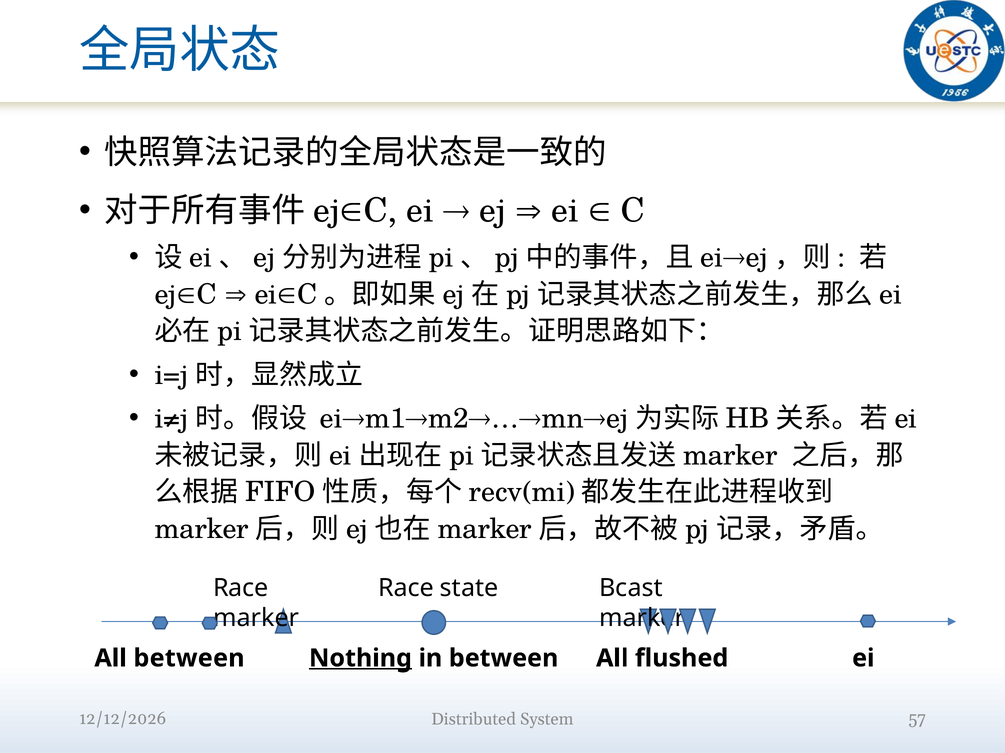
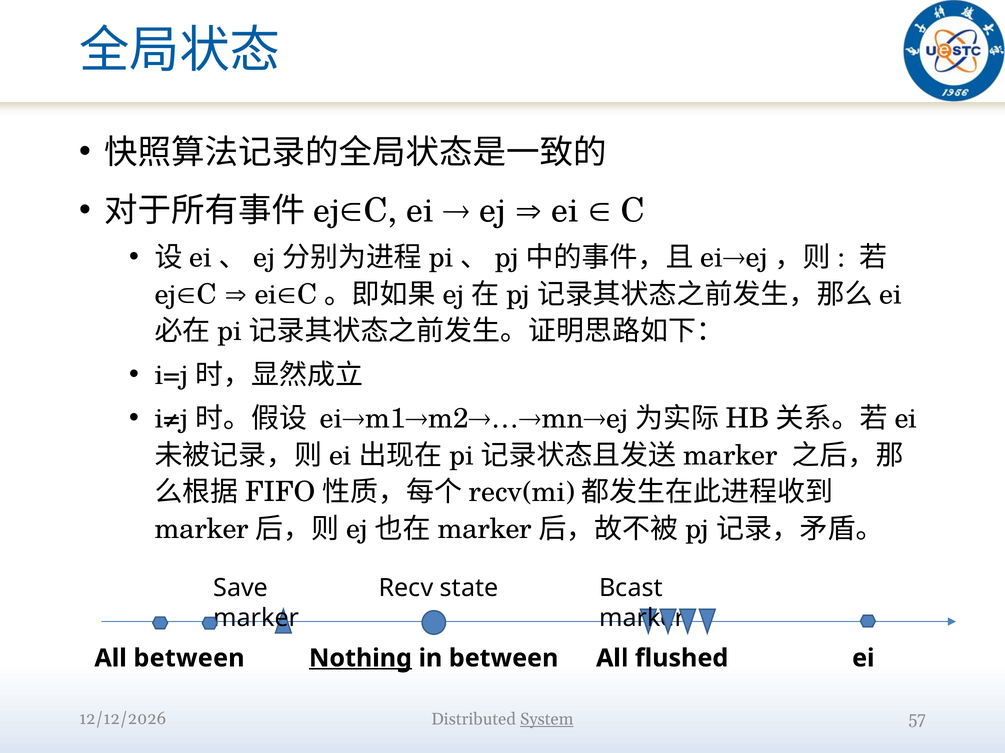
Race: Race -> Save (241, 589)
Race: Race -> Recv (406, 589)
System underline: none -> present (547, 720)
